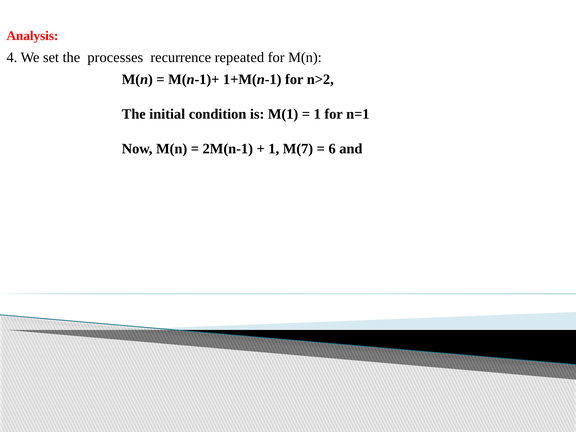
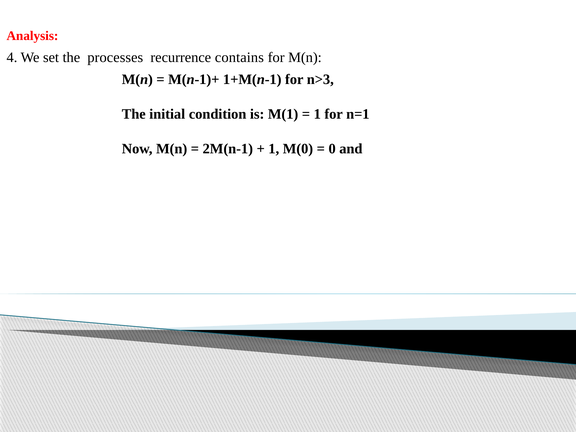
repeated: repeated -> contains (239, 57)
n>2: n>2 -> n>3 (320, 79)
M(7: M(7 -> M(0 (298, 149)
6: 6 -> 0 (332, 149)
